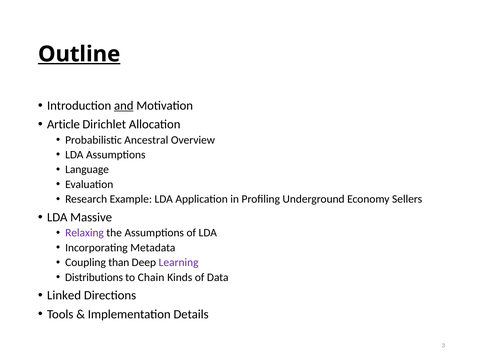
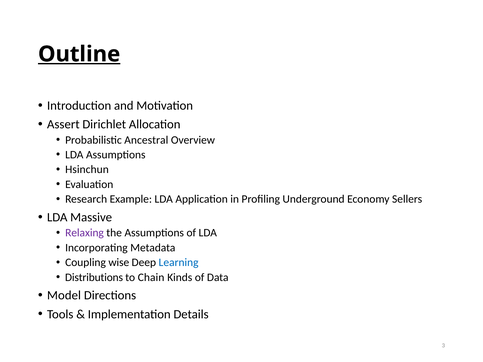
and underline: present -> none (124, 106)
Article: Article -> Assert (63, 124)
Language: Language -> Hsinchun (87, 170)
than: than -> wise (119, 263)
Learning colour: purple -> blue (179, 263)
Linked: Linked -> Model (64, 296)
